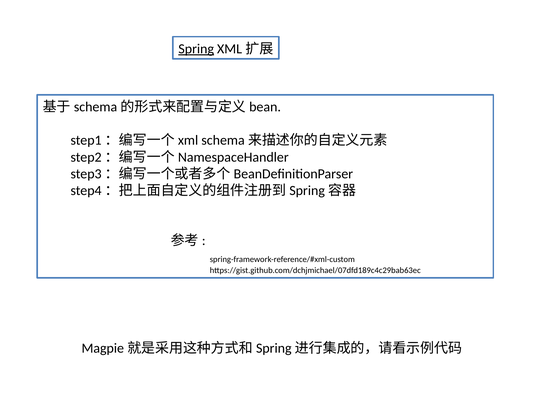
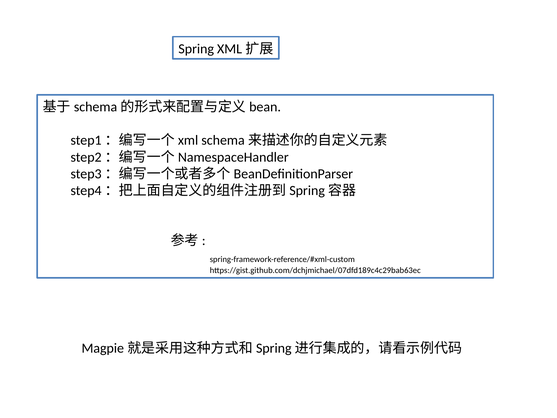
Spring underline: present -> none (196, 49)
